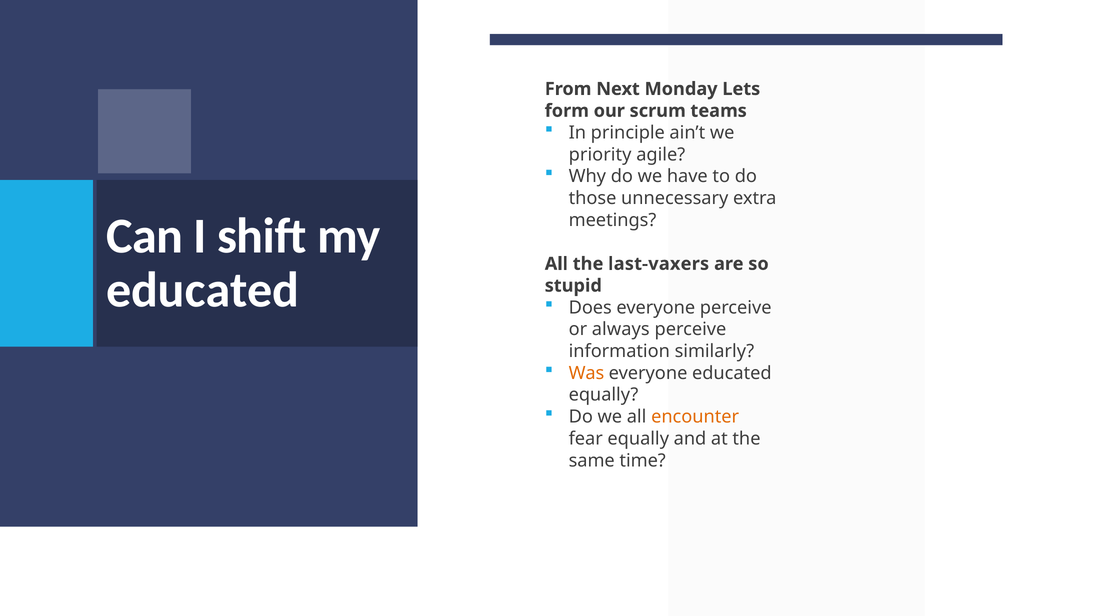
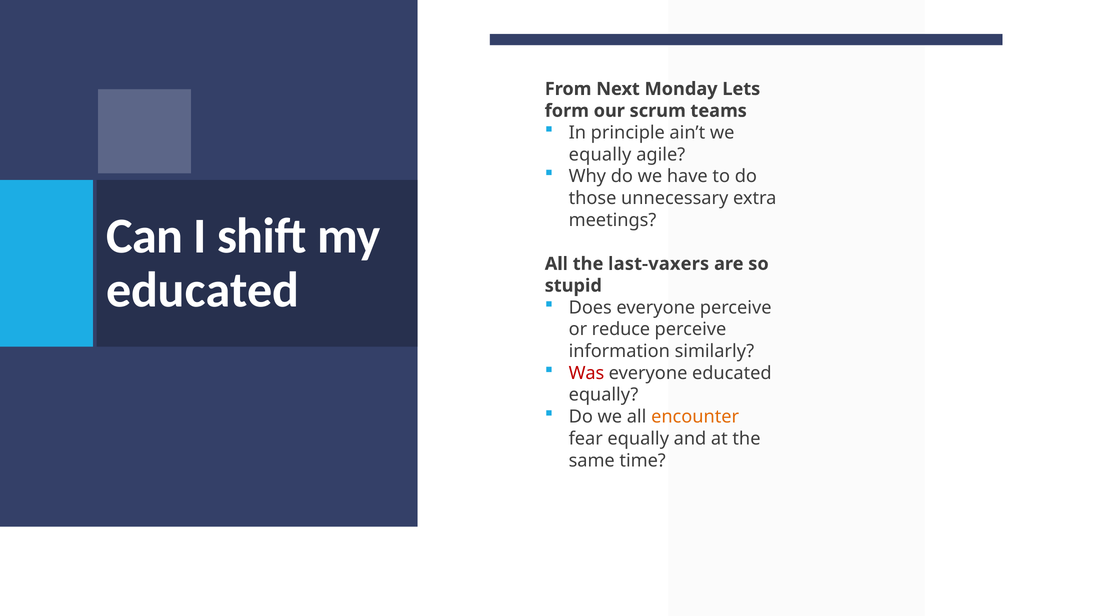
priority: priority -> equally (600, 154)
always: always -> reduce (621, 329)
Was colour: orange -> red (586, 373)
